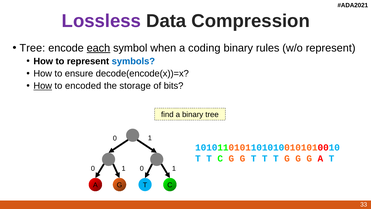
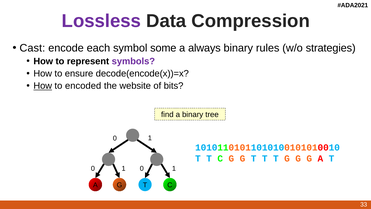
Tree: Tree -> Cast (32, 48)
each underline: present -> none (98, 48)
when: when -> some (163, 48)
coding: coding -> always (204, 48)
w/o represent: represent -> strategies (331, 48)
symbols colour: blue -> purple (133, 61)
storage: storage -> website (135, 86)
